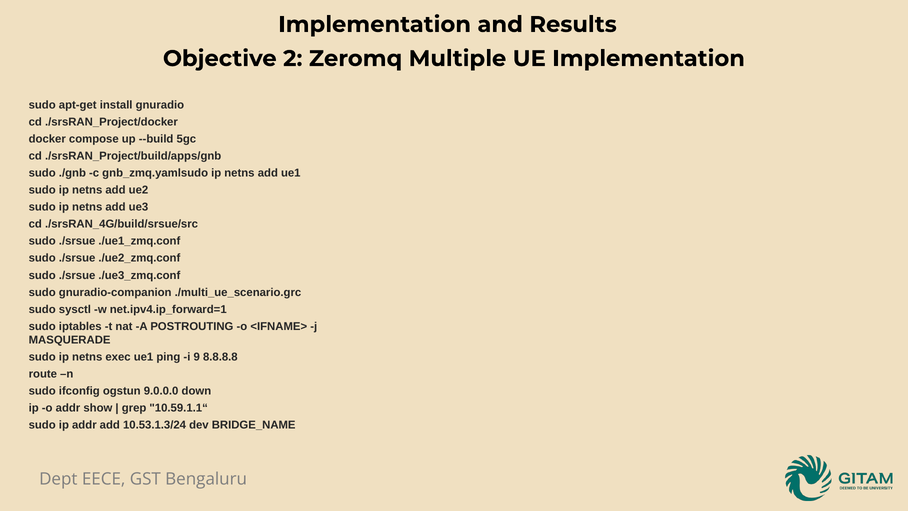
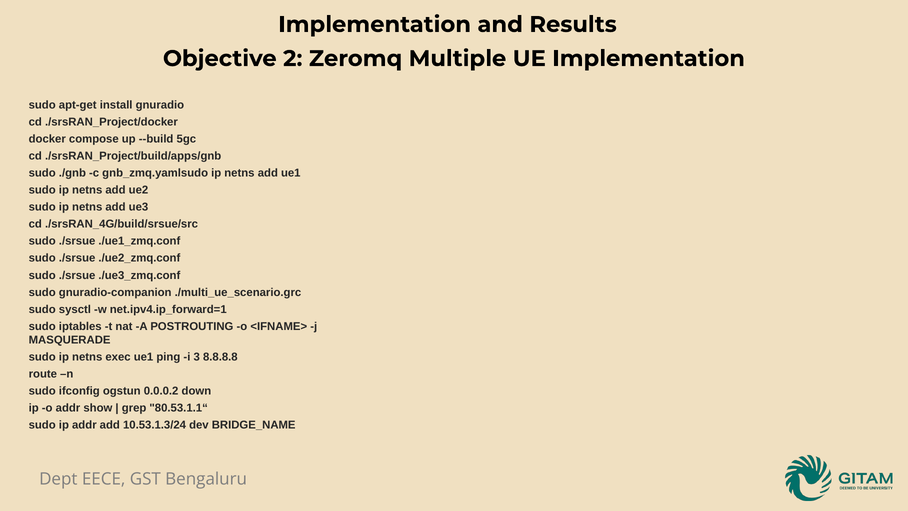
9: 9 -> 3 (197, 357)
9.0.0.0: 9.0.0.0 -> 0.0.0.2 (161, 391)
10.59.1.1“: 10.59.1.1“ -> 80.53.1.1“ (179, 408)
